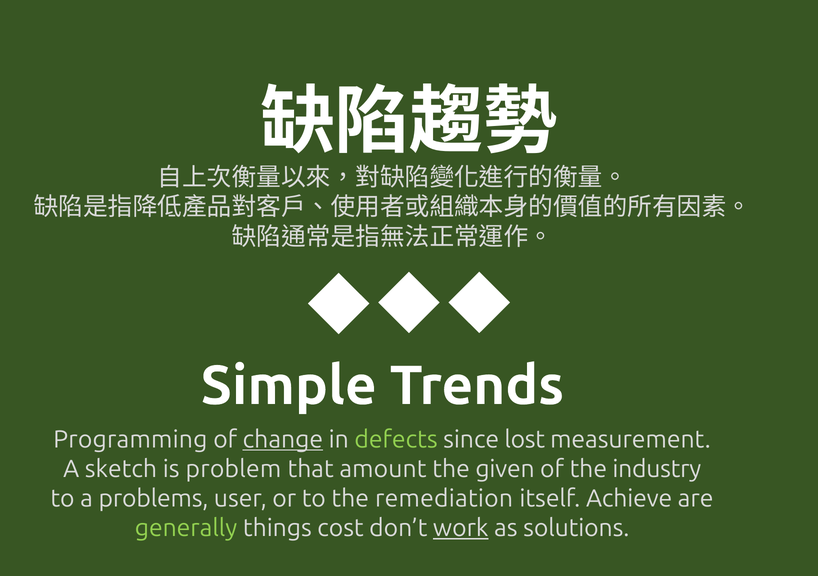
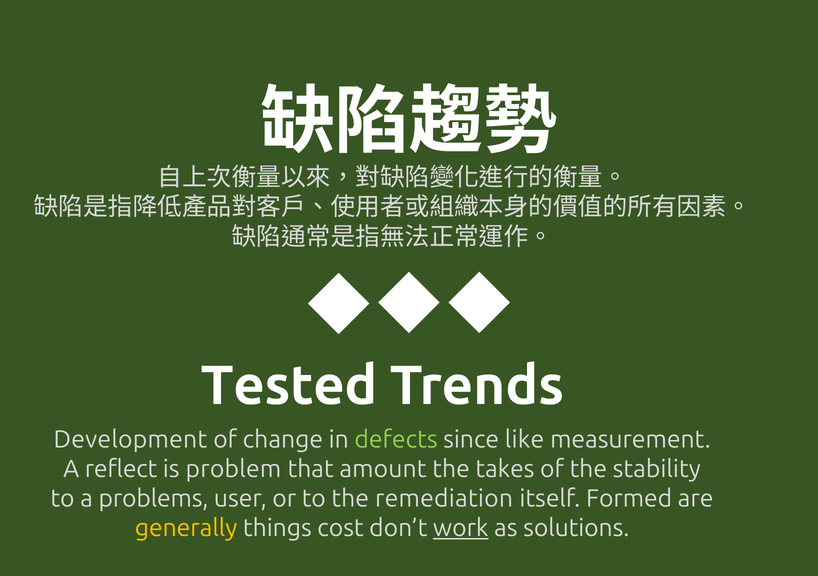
Simple: Simple -> Tested (289, 386)
Programming: Programming -> Development (130, 440)
change underline: present -> none (283, 440)
lost: lost -> like (525, 440)
sketch: sketch -> reflect (121, 469)
given: given -> takes (505, 469)
industry: industry -> stability (657, 469)
Achieve: Achieve -> Formed (629, 499)
generally colour: light green -> yellow (186, 529)
